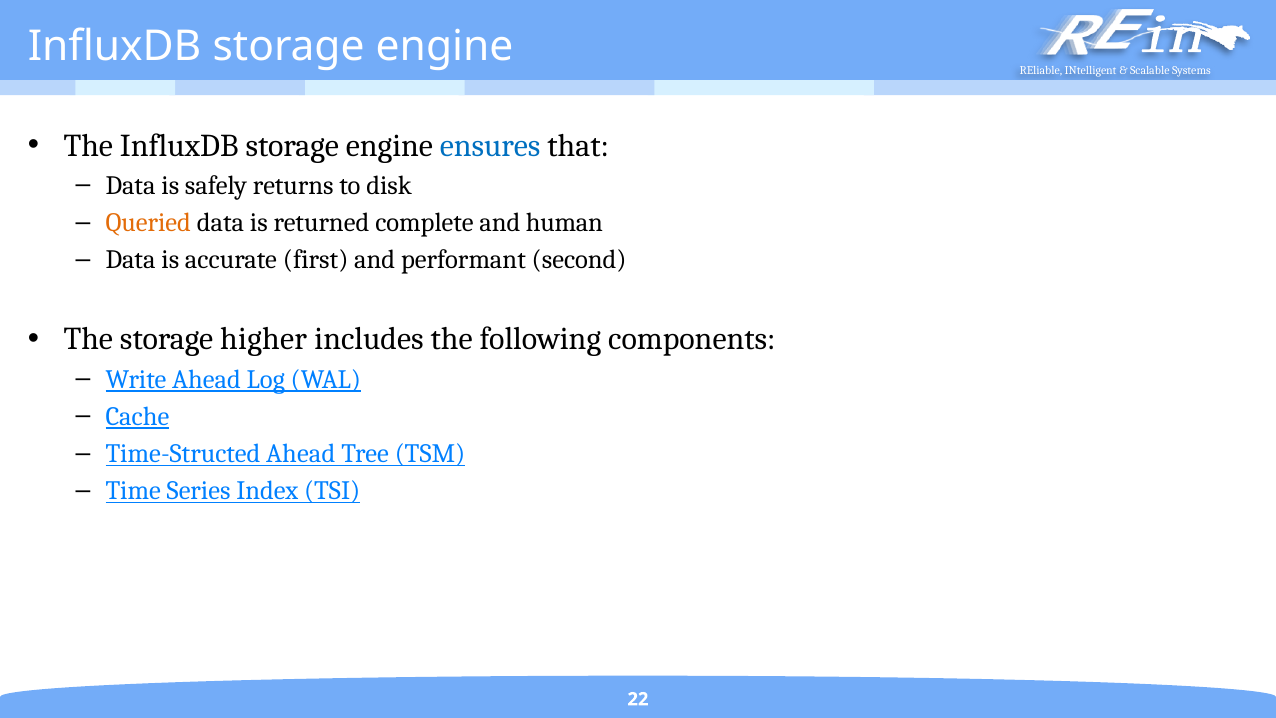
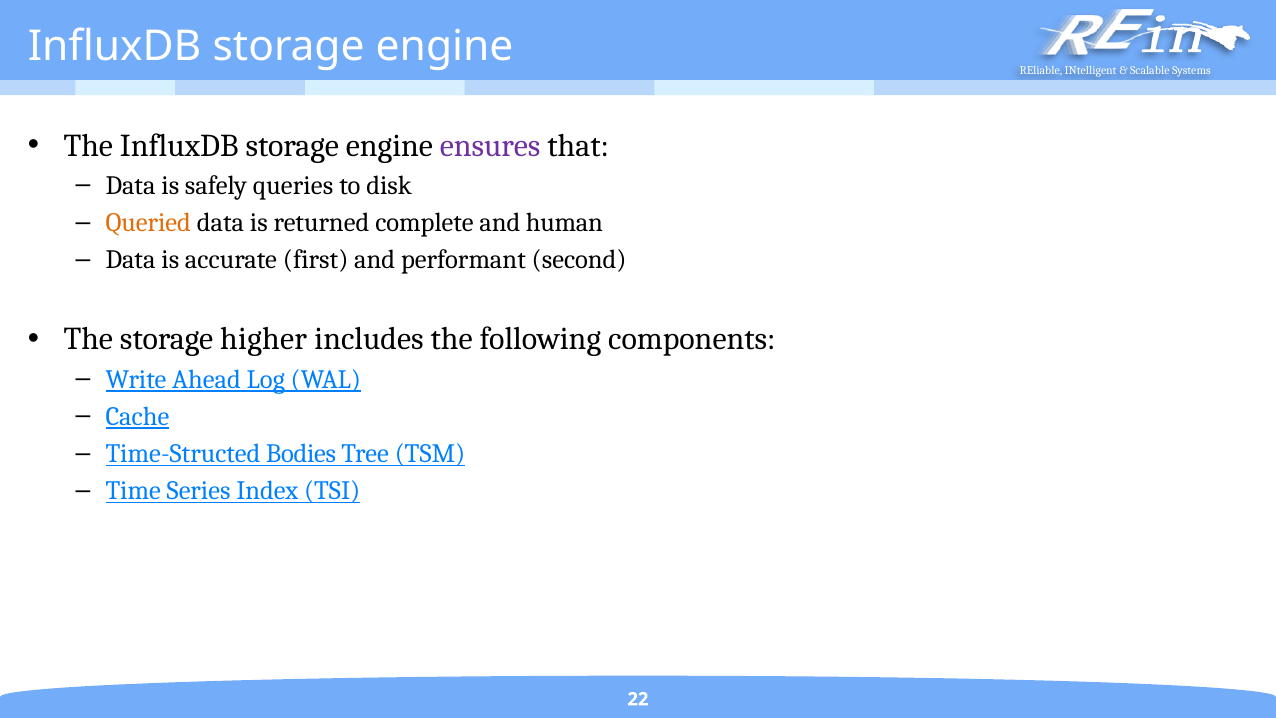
ensures colour: blue -> purple (490, 146)
returns: returns -> queries (293, 186)
Time-Structed Ahead: Ahead -> Bodies (301, 454)
